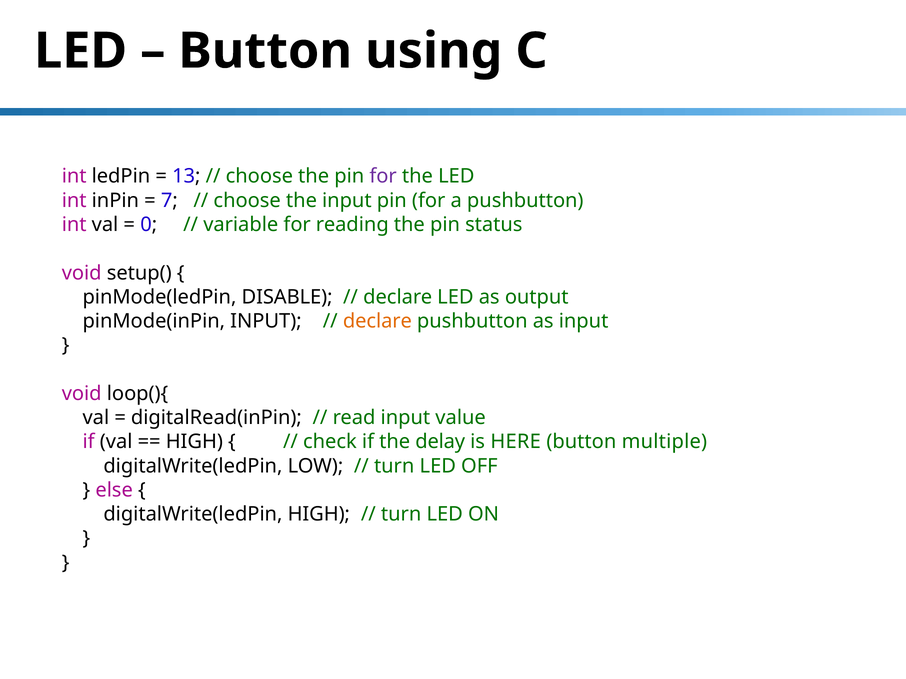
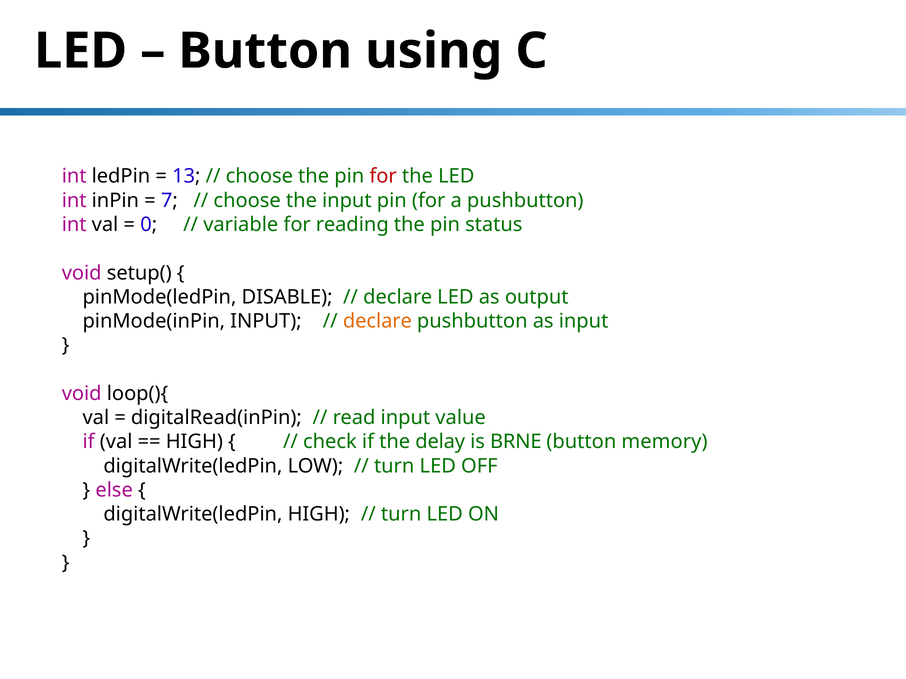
for colour: purple -> red (383, 176)
HERE: HERE -> BRNE (516, 442)
multiple: multiple -> memory (664, 442)
